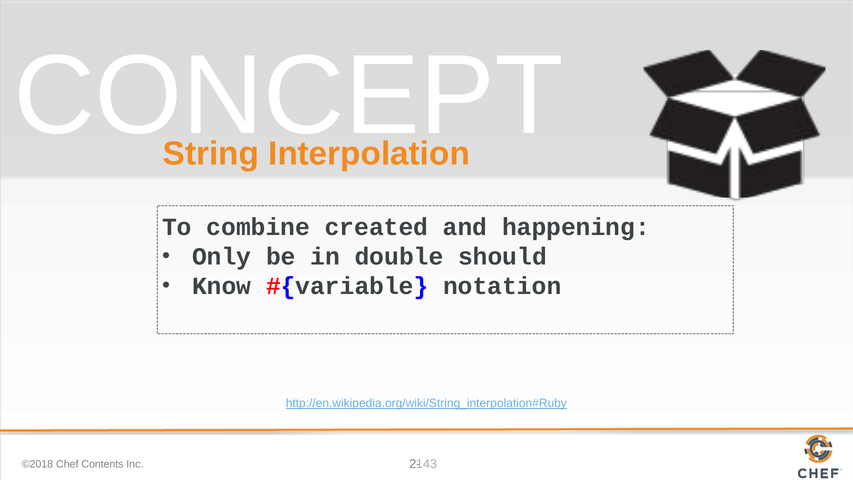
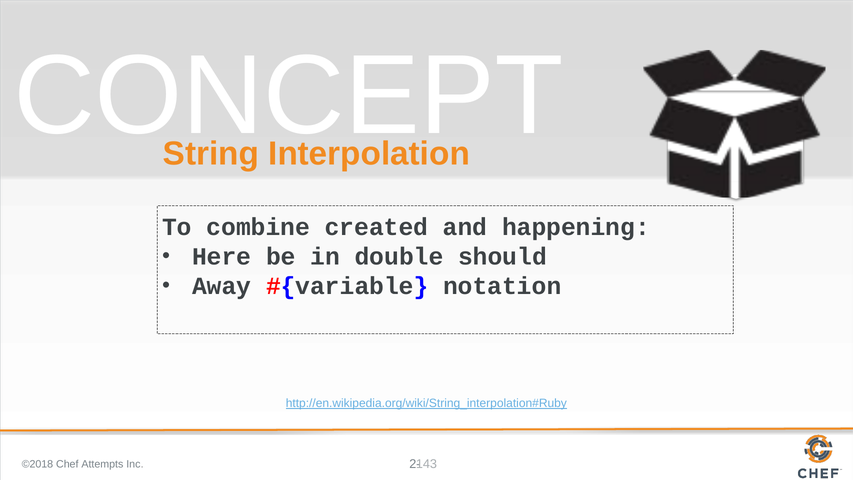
Only: Only -> Here (222, 257)
Know: Know -> Away (222, 286)
Contents: Contents -> Attempts (102, 464)
